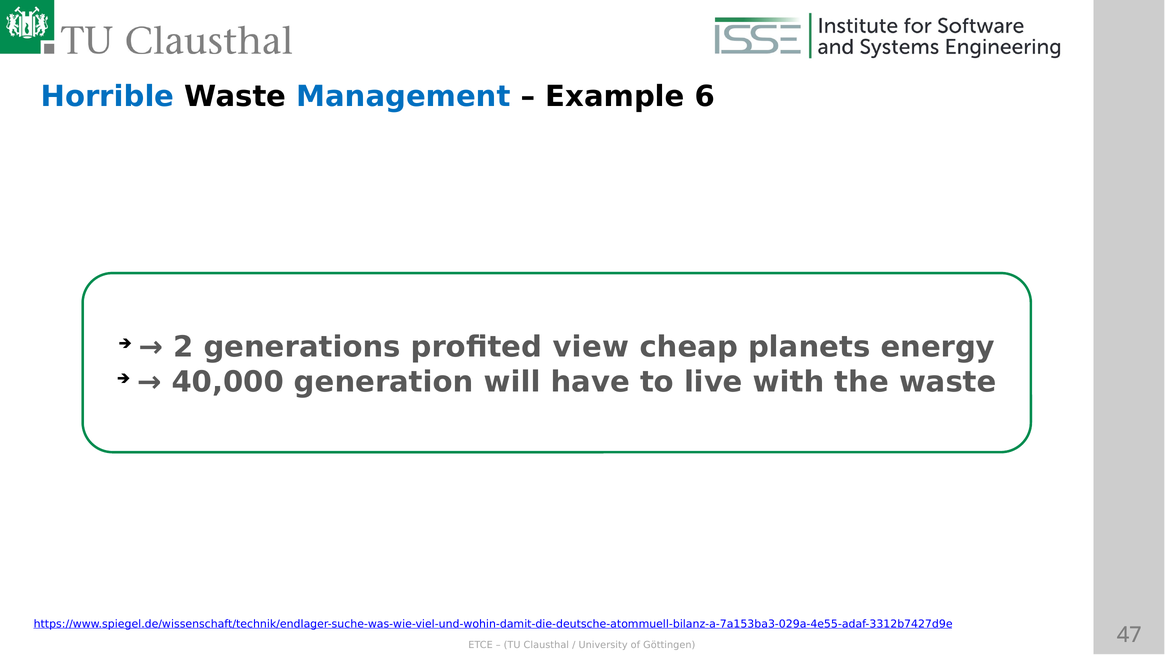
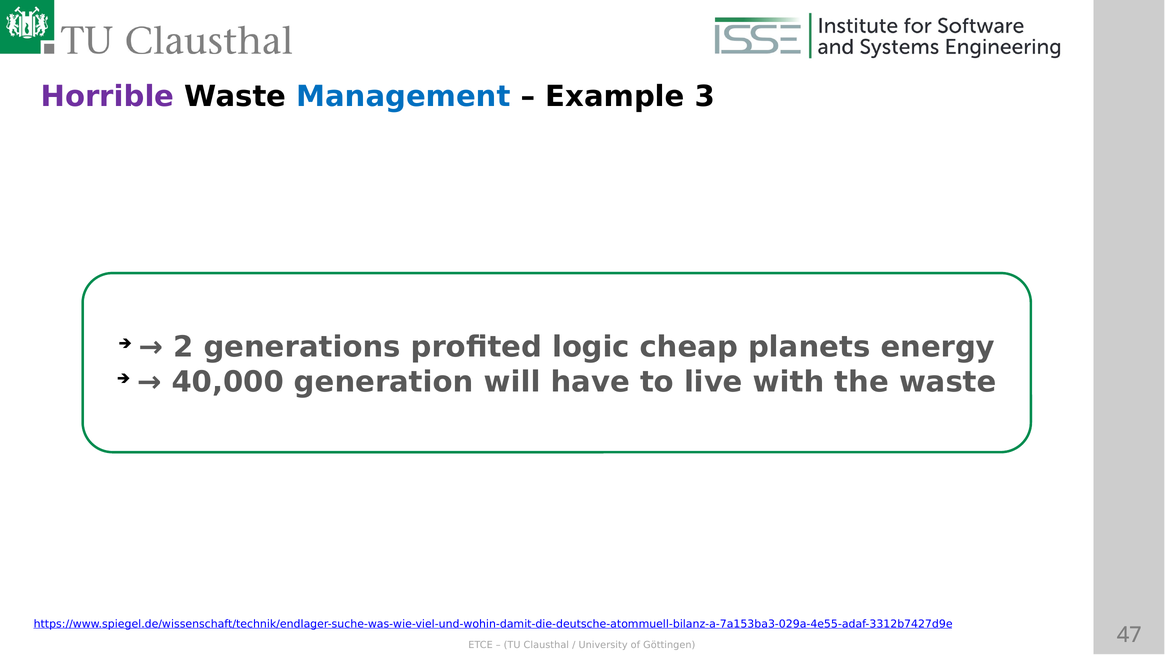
Horrible colour: blue -> purple (107, 97)
6: 6 -> 3 (705, 97)
view: view -> logic (591, 347)
